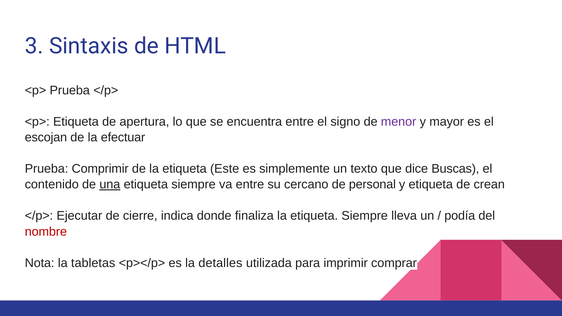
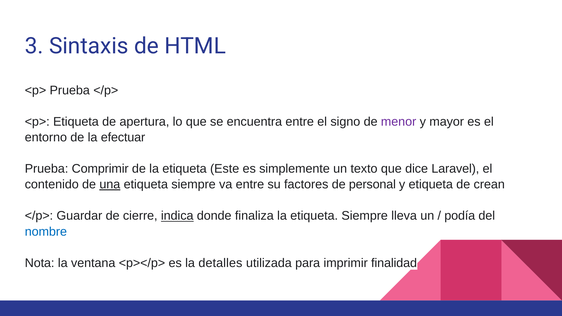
escojan: escojan -> entorno (46, 137)
Buscas: Buscas -> Laravel (455, 169)
cercano: cercano -> factores (306, 185)
Ejecutar: Ejecutar -> Guardar (79, 216)
indica underline: none -> present (177, 216)
nombre colour: red -> blue (46, 232)
tabletas: tabletas -> ventana (93, 263)
comprar: comprar -> finalidad (394, 263)
